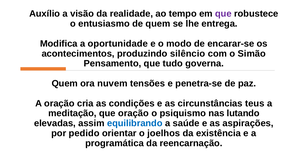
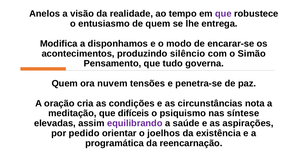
Auxílio: Auxílio -> Anelos (45, 14)
oportunidade: oportunidade -> disponhamos (118, 44)
teus: teus -> nota (255, 104)
que oração: oração -> difíceis (134, 114)
lutando: lutando -> síntese (243, 114)
equilibrando colour: blue -> purple (135, 124)
